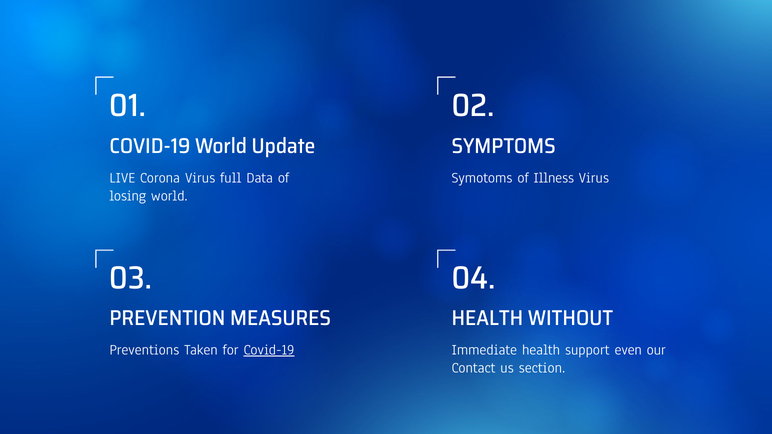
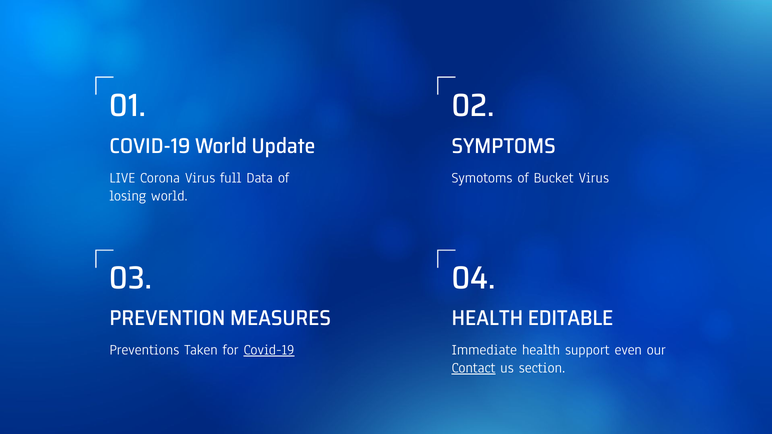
Illness: Illness -> Bucket (554, 178)
WITHOUT: WITHOUT -> EDITABLE (571, 318)
Contact underline: none -> present (473, 368)
